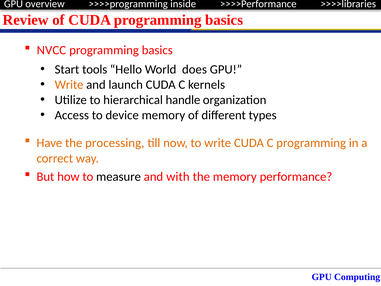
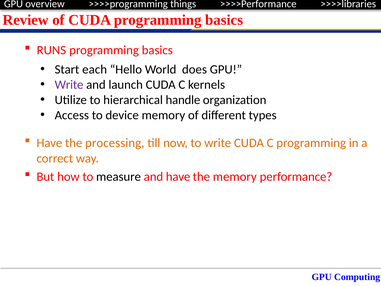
inside: inside -> things (183, 4)
NVCC: NVCC -> RUNS (51, 50)
tools: tools -> each (95, 69)
Write colour: orange -> purple (69, 85)
and with: with -> have (178, 177)
